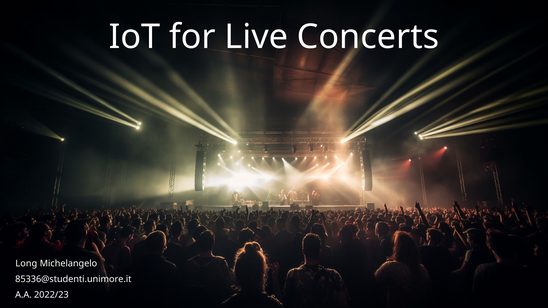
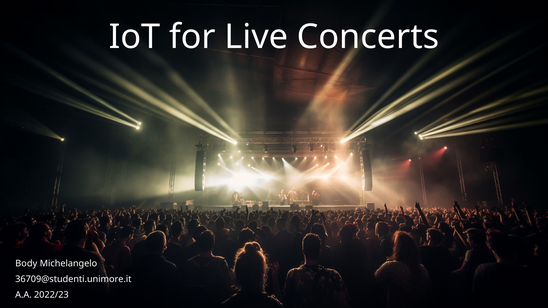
Long: Long -> Body (26, 264)
85336@studenti.unimore.it: 85336@studenti.unimore.it -> 36709@studenti.unimore.it (73, 279)
